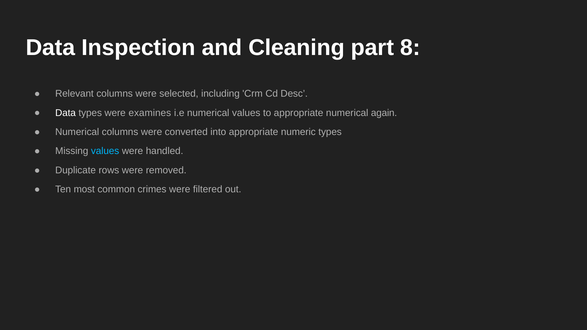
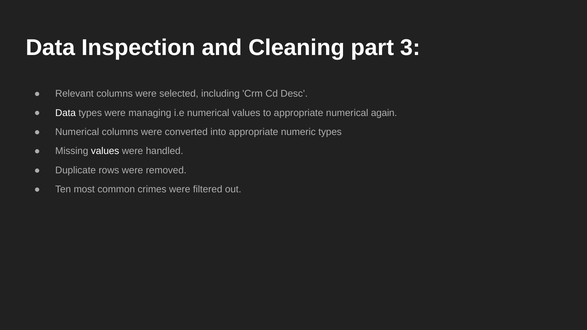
8: 8 -> 3 (410, 48)
examines: examines -> managing (150, 113)
values colour: light blue -> white (105, 151)
